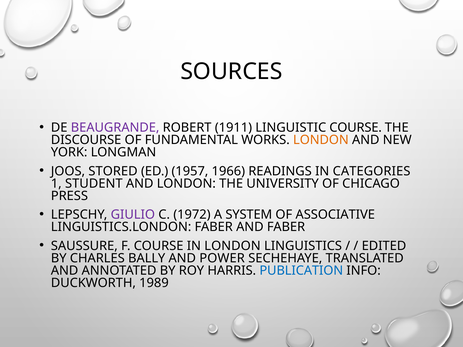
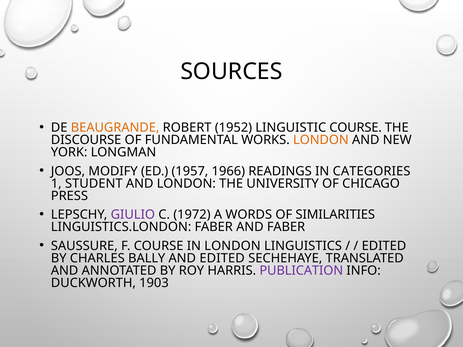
BEAUGRANDE colour: purple -> orange (115, 128)
1911: 1911 -> 1952 (233, 128)
STORED: STORED -> MODIFY (113, 171)
SYSTEM: SYSTEM -> WORDS (249, 215)
ASSOCIATIVE: ASSOCIATIVE -> SIMILARITIES (335, 215)
AND POWER: POWER -> EDITED (222, 258)
PUBLICATION colour: blue -> purple (301, 271)
1989: 1989 -> 1903 (154, 283)
